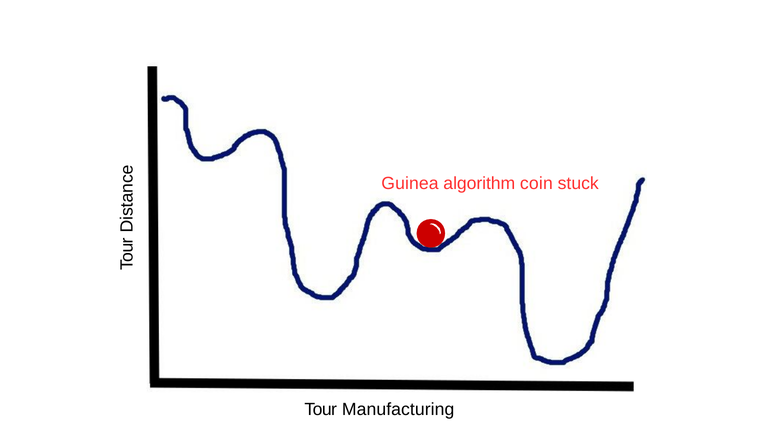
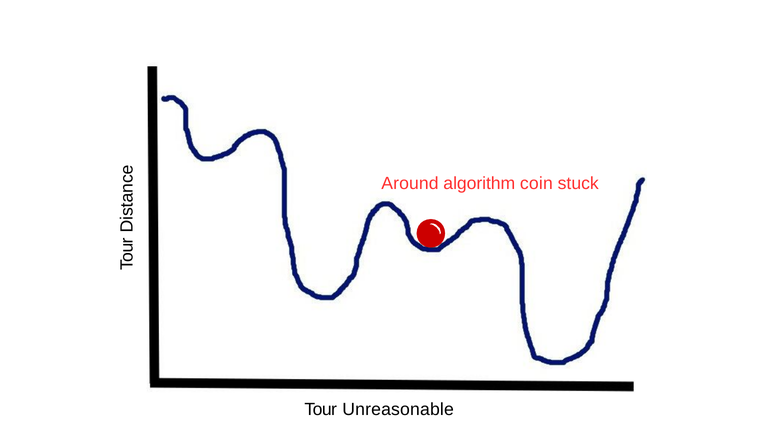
Guinea: Guinea -> Around (410, 184)
Manufacturing: Manufacturing -> Unreasonable (398, 410)
